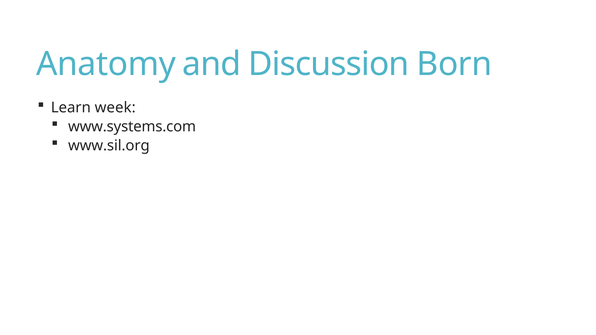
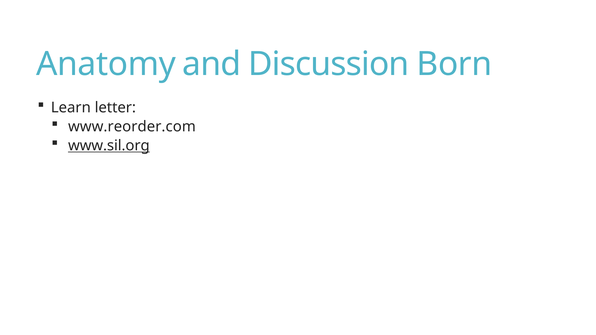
week: week -> letter (115, 108)
www.systems.com: www.systems.com -> www.reorder.com (132, 127)
www.sil.org underline: none -> present (109, 146)
